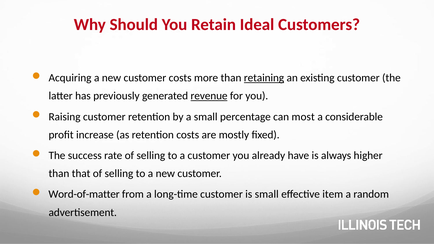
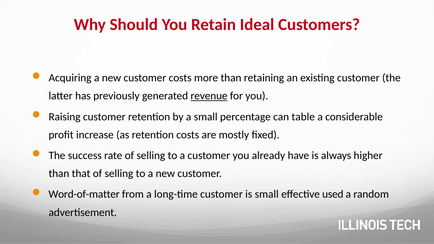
retaining underline: present -> none (264, 78)
most: most -> table (303, 117)
item: item -> used (333, 194)
